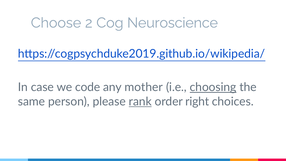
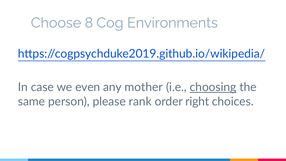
2: 2 -> 8 (89, 23)
Neuroscience: Neuroscience -> Environments (172, 23)
code: code -> even (88, 87)
rank underline: present -> none (140, 101)
